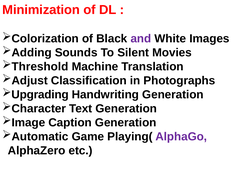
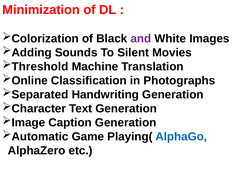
Adjust: Adjust -> Online (30, 80)
Upgrading: Upgrading -> Separated (40, 94)
AlphaGo colour: purple -> blue (181, 136)
